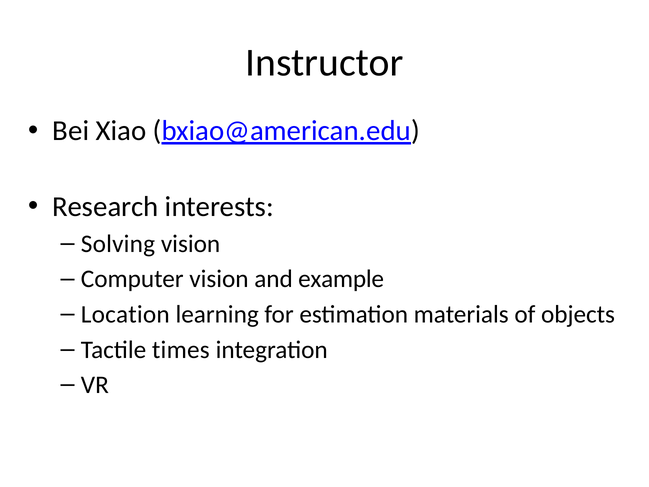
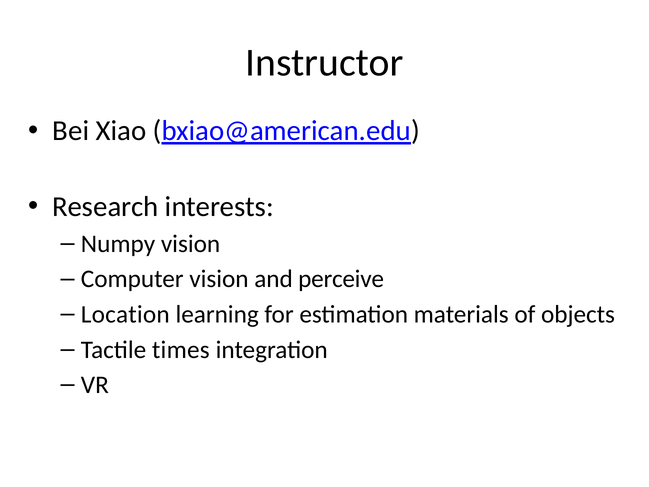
Solving: Solving -> Numpy (118, 244)
example: example -> perceive (341, 279)
